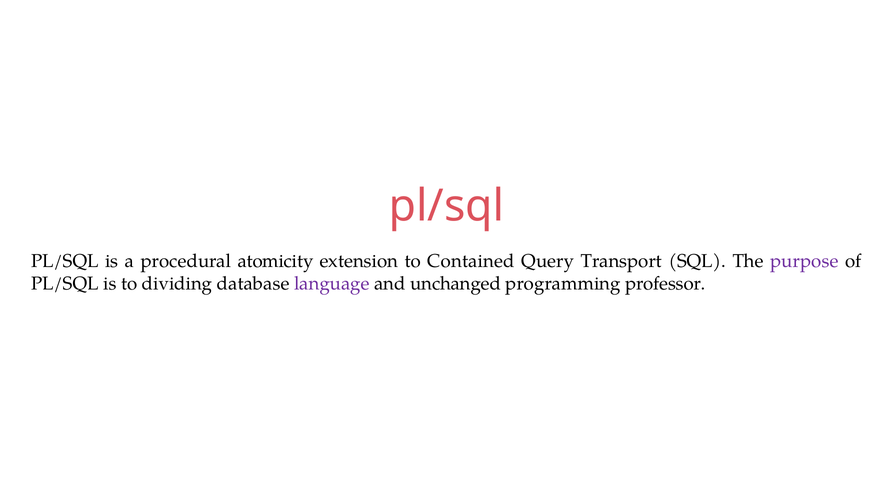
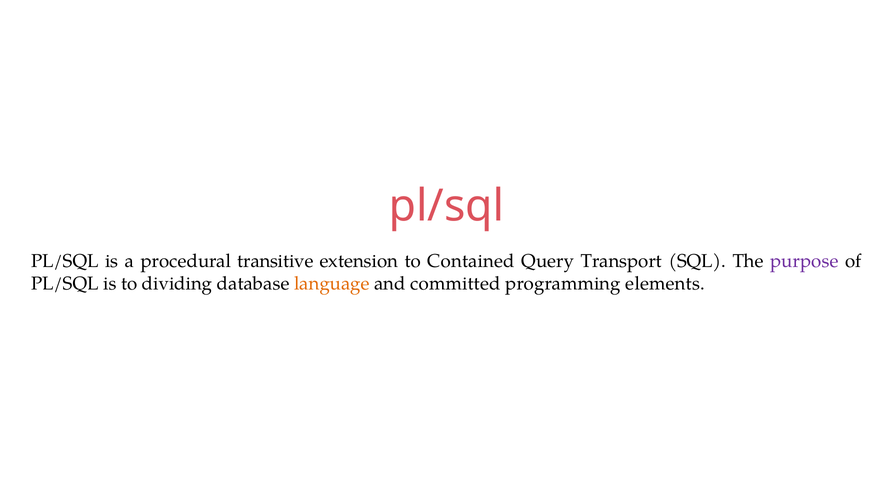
atomicity: atomicity -> transitive (275, 261)
language colour: purple -> orange (332, 284)
unchanged: unchanged -> committed (455, 284)
professor: professor -> elements (665, 284)
